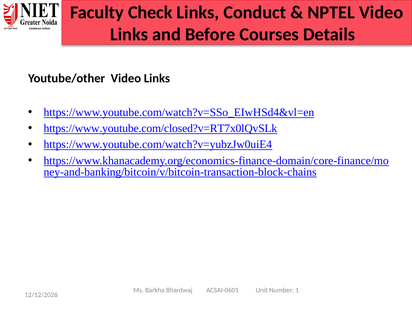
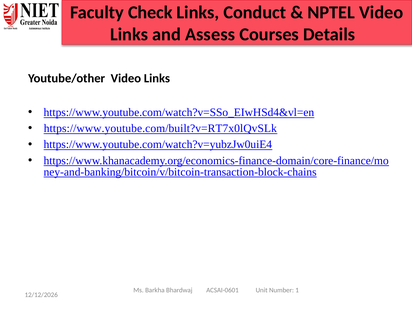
Before: Before -> Assess (210, 35)
https://www.youtube.com/closed?v=RT7x0lQvSLk: https://www.youtube.com/closed?v=RT7x0lQvSLk -> https://www.youtube.com/built?v=RT7x0lQvSLk (160, 129)
